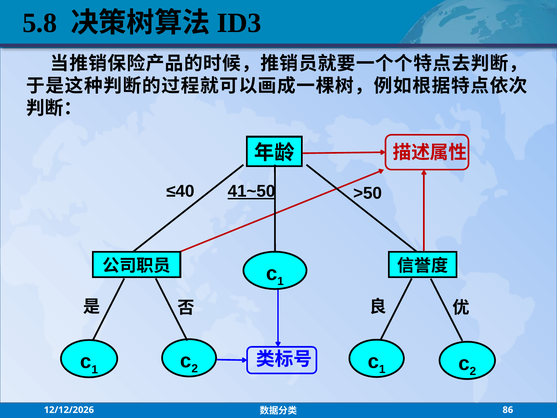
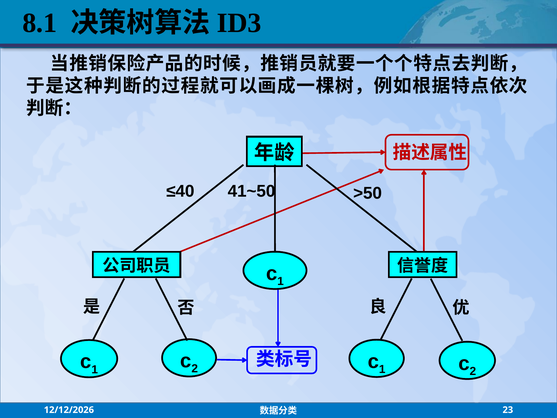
5.8: 5.8 -> 8.1 (40, 23)
41~50 underline: present -> none (252, 191)
86: 86 -> 23 (508, 410)
